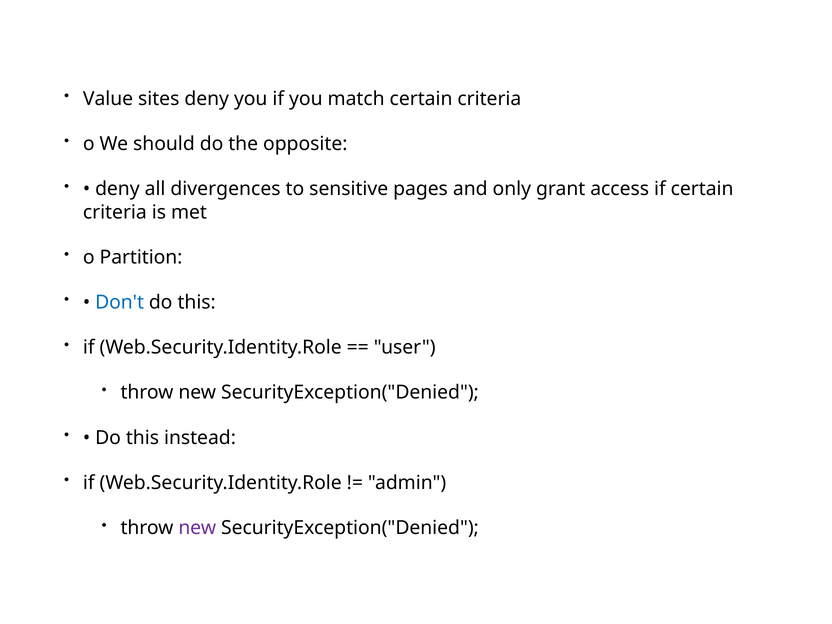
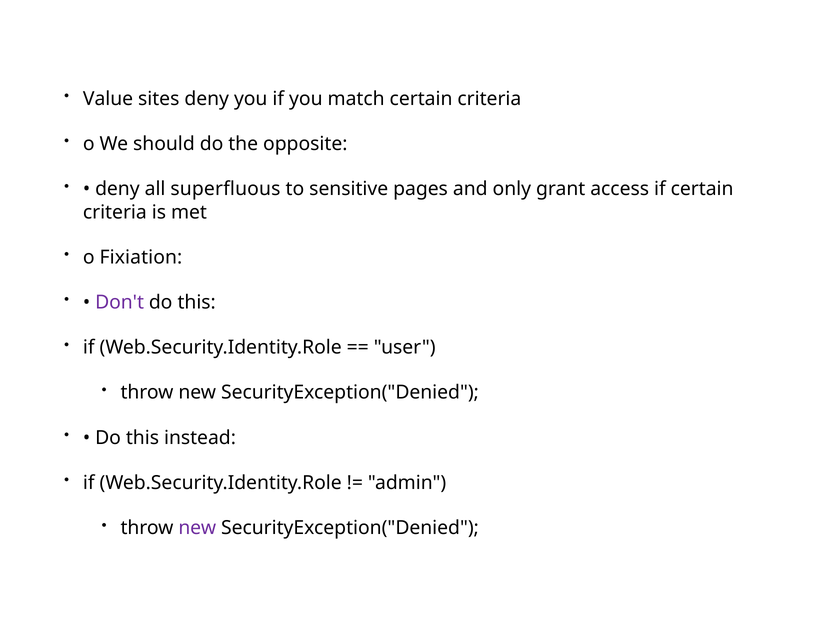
divergences: divergences -> superfluous (225, 189)
Partition: Partition -> Fixiation (141, 257)
Don't colour: blue -> purple (120, 302)
